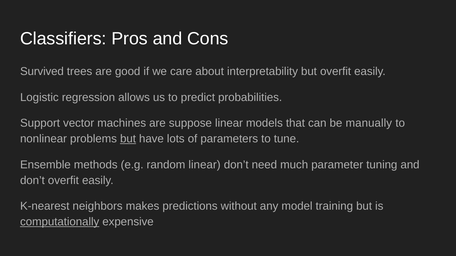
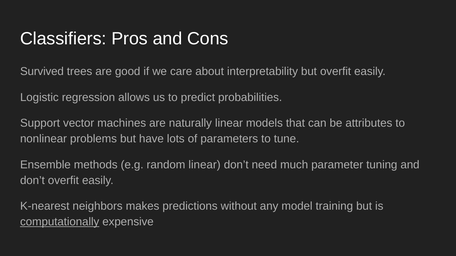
suppose: suppose -> naturally (190, 123)
manually: manually -> attributes (369, 123)
but underline: present -> none (128, 139)
